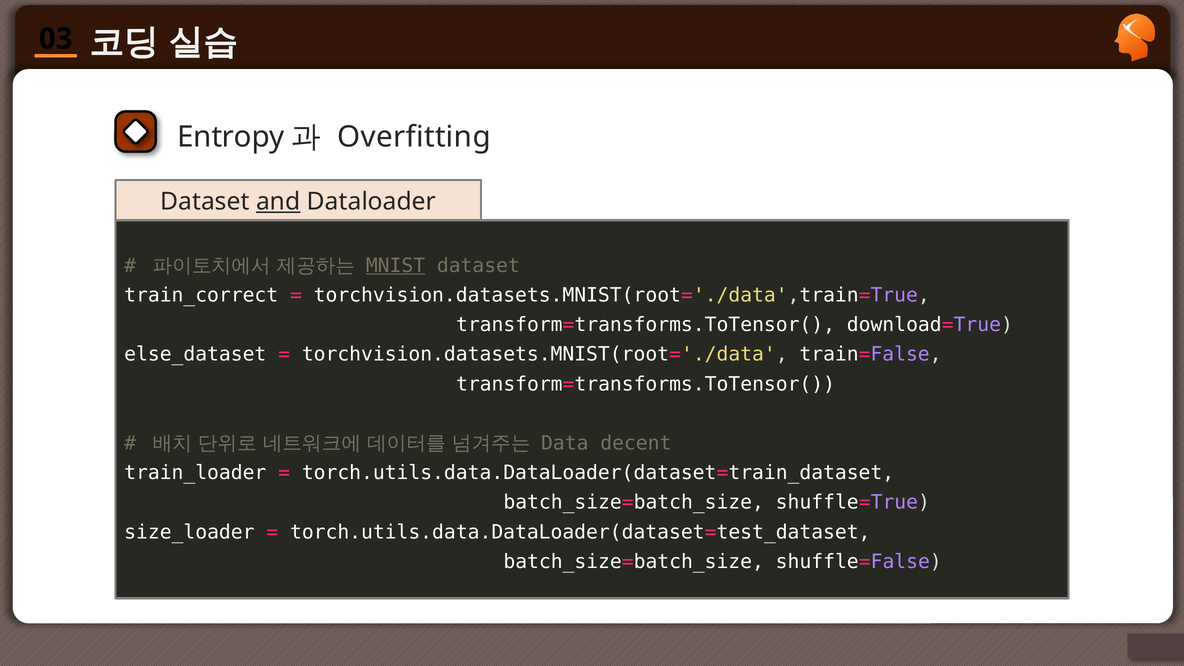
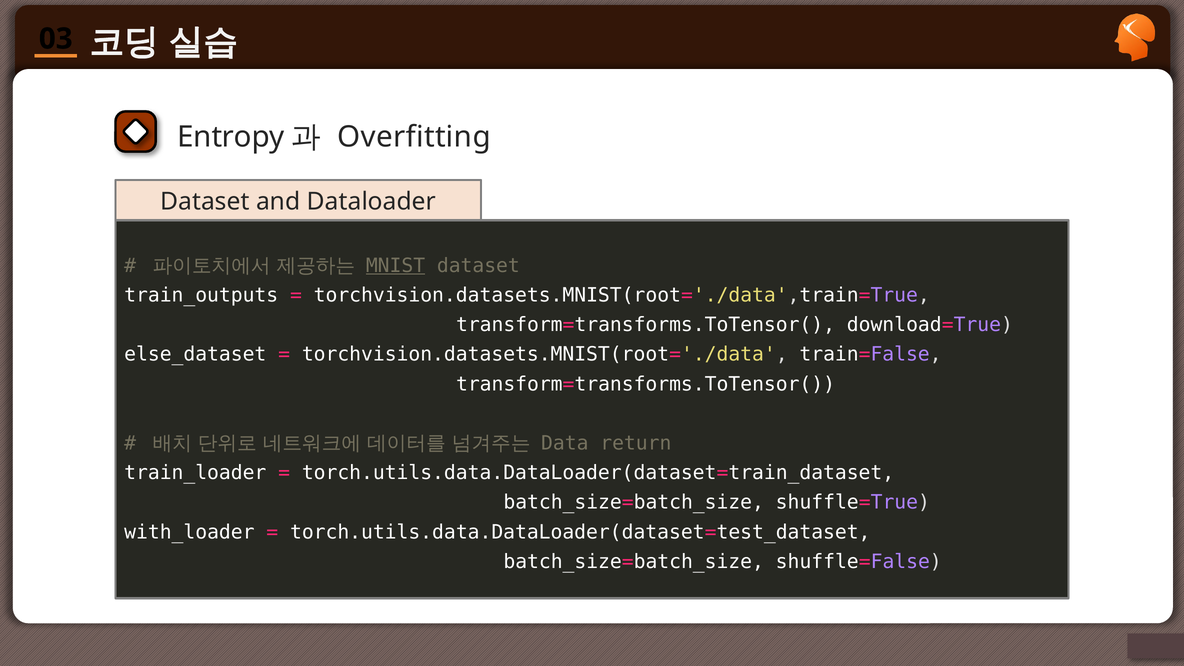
and underline: present -> none (278, 202)
train_correct: train_correct -> train_outputs (201, 295)
decent: decent -> return (636, 443)
size_loader: size_loader -> with_loader (189, 532)
